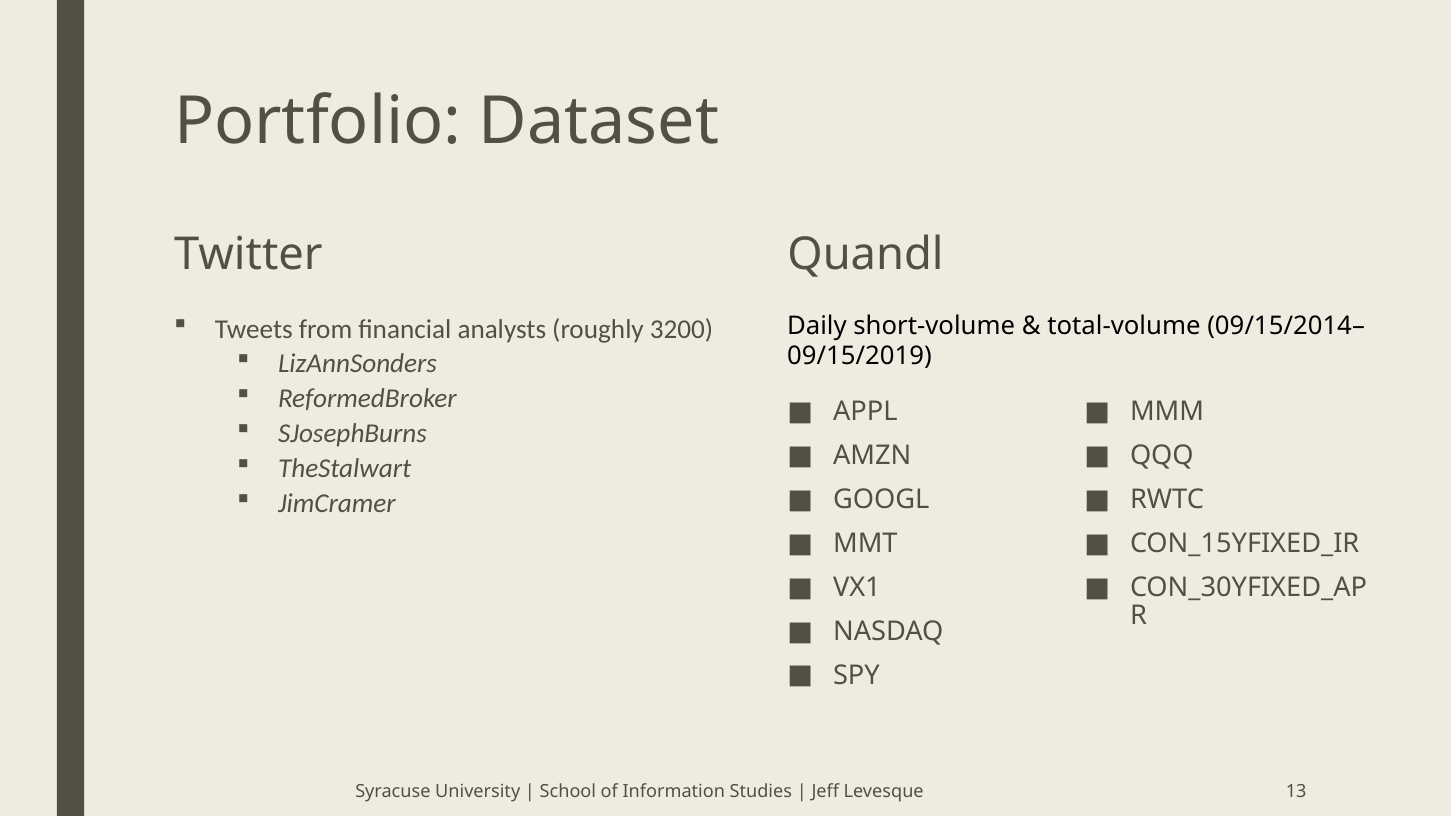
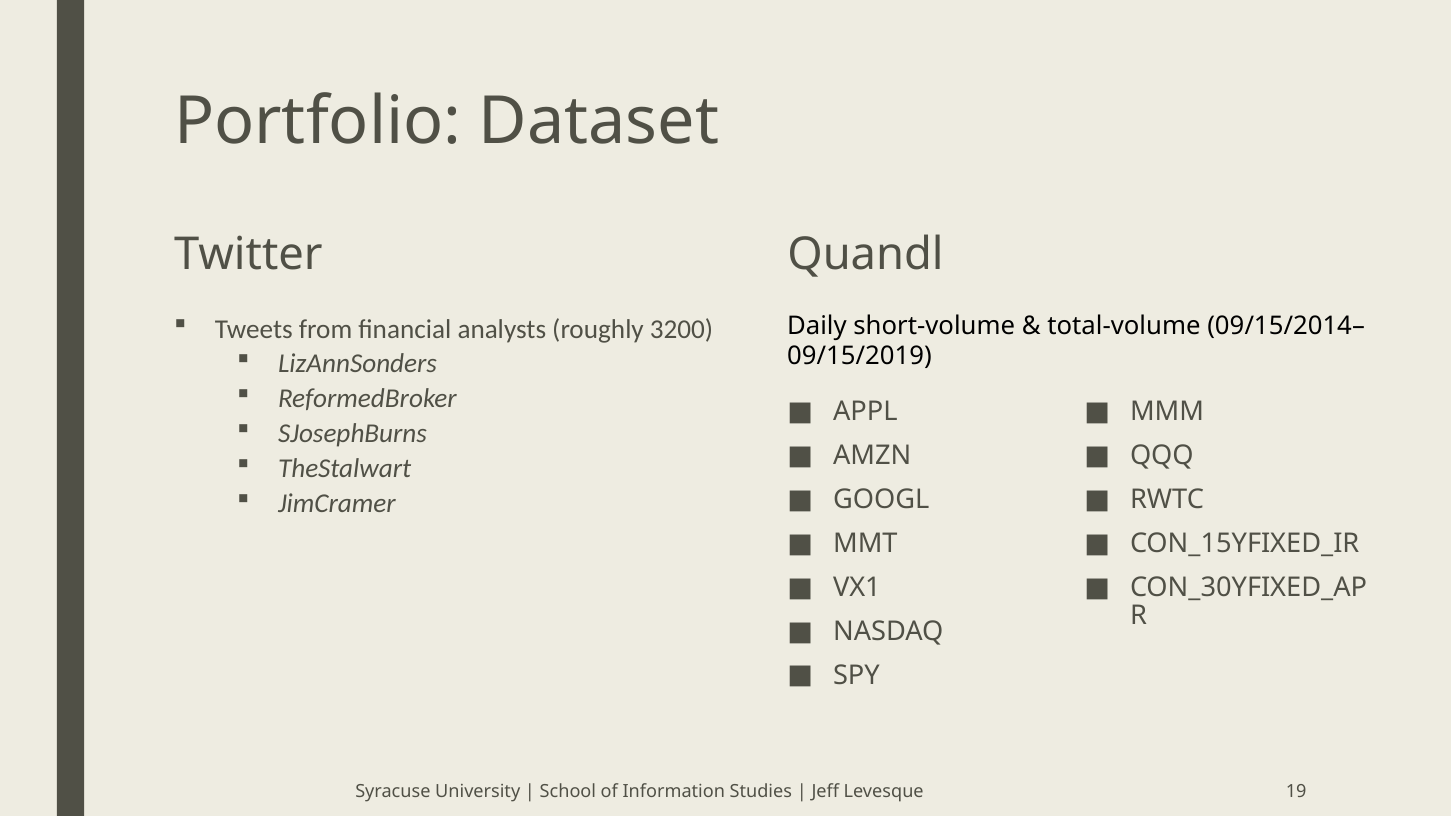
13: 13 -> 19 (1296, 792)
